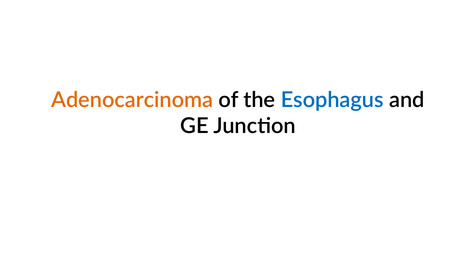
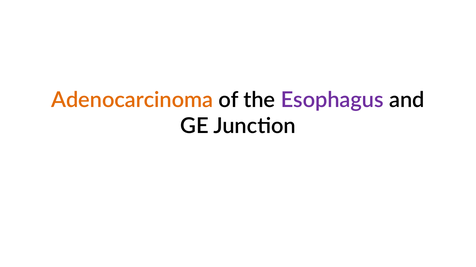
Esophagus colour: blue -> purple (332, 100)
